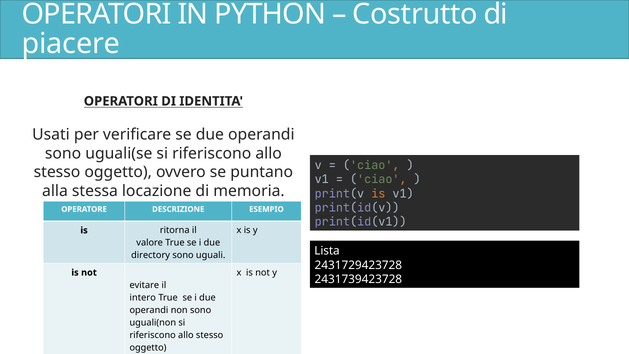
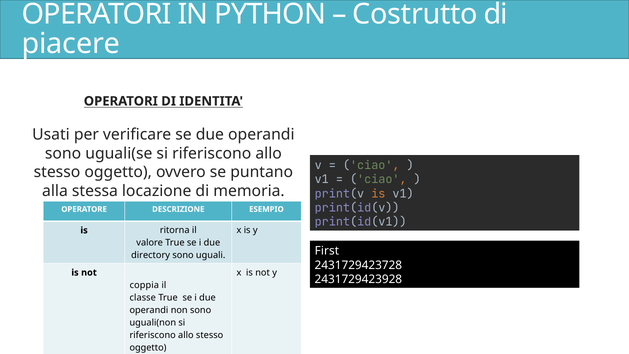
Lista: Lista -> First (327, 251)
2431739423728: 2431739423728 -> 2431729423928 (358, 279)
evitare: evitare -> coppia (144, 285)
intero: intero -> classe (143, 297)
